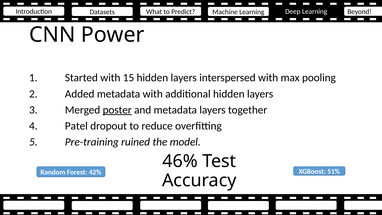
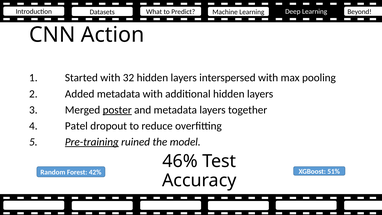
Power: Power -> Action (113, 35)
15: 15 -> 32 (129, 78)
Pre-training underline: none -> present (92, 142)
